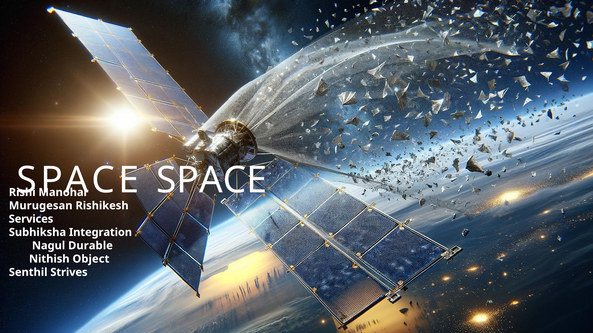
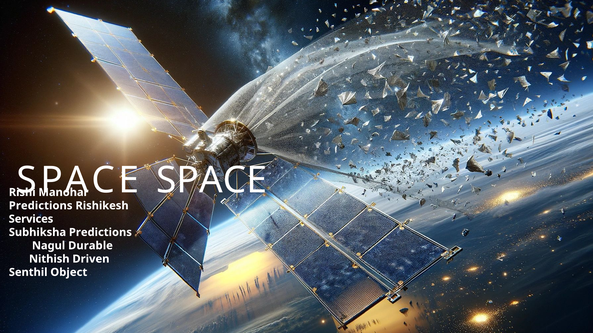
Murugesan: Murugesan -> Predictions (41, 206)
Subhiksha Integration: Integration -> Predictions (100, 233)
Object: Object -> Driven (91, 259)
Strives: Strives -> Object (69, 273)
